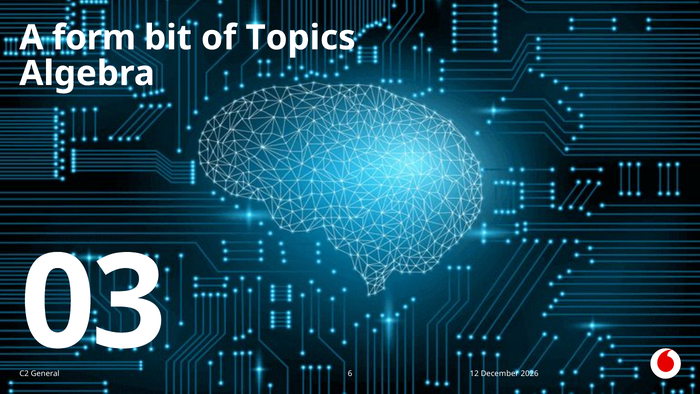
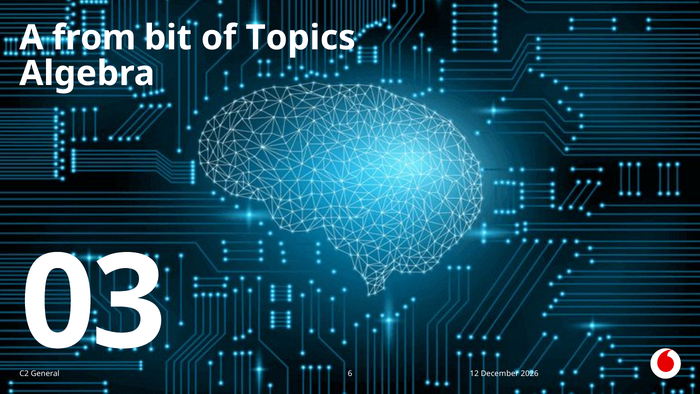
form: form -> from (94, 38)
